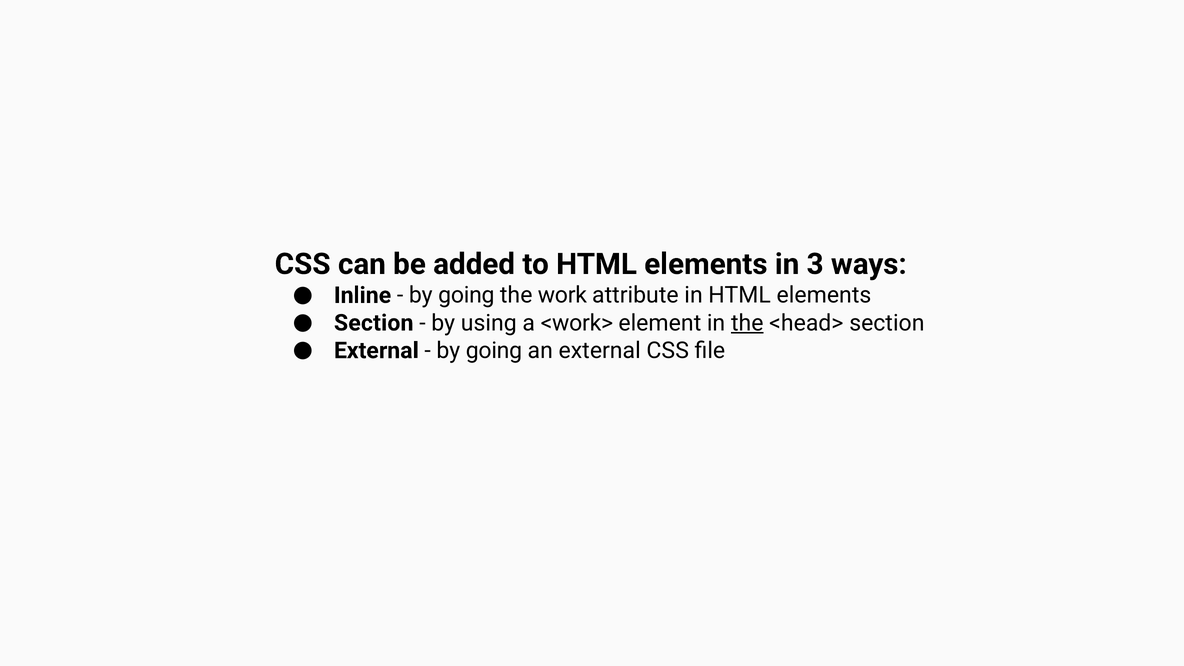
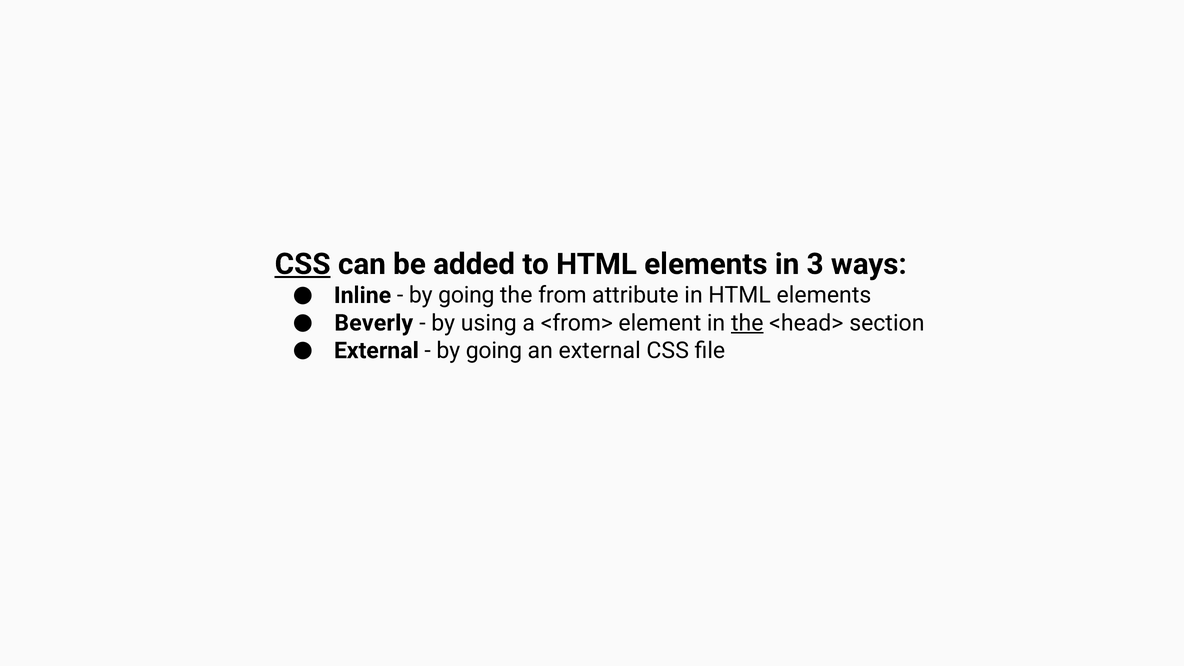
CSS underline: none -> present (303, 264)
work: work -> from (562, 295)
Section: Section -> Beverly (374, 323)
<work>: <work> -> <from> (577, 323)
